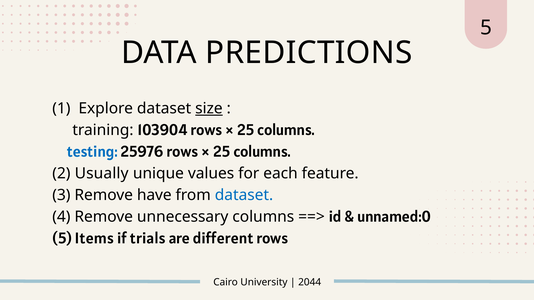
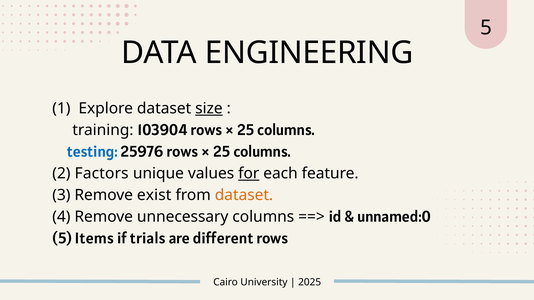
PREDICTIONS: PREDICTIONS -> ENGINEERING (309, 53)
Usually: Usually -> Factors (102, 174)
for underline: none -> present (249, 174)
have: have -> exist (154, 195)
dataset colour: blue -> orange (244, 195)
2044: 2044 -> 2025 (310, 283)
